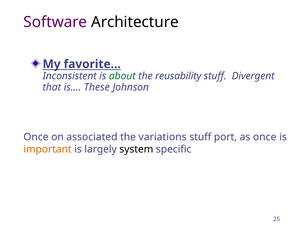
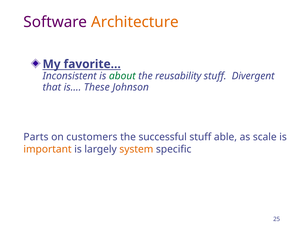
Architecture colour: black -> orange (135, 22)
Once: Once -> Parts (36, 137)
associated: associated -> customers (92, 137)
variations: variations -> successful (163, 137)
port: port -> able (225, 137)
as once: once -> scale (265, 137)
system colour: black -> orange (136, 149)
